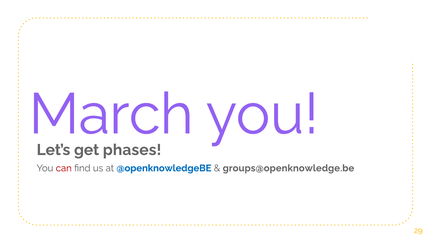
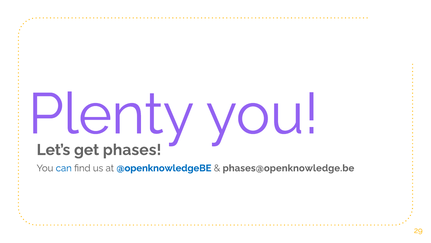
March: March -> Plenty (111, 114)
can colour: red -> blue (64, 168)
groups@openknowledge.be: groups@openknowledge.be -> phases@openknowledge.be (288, 168)
